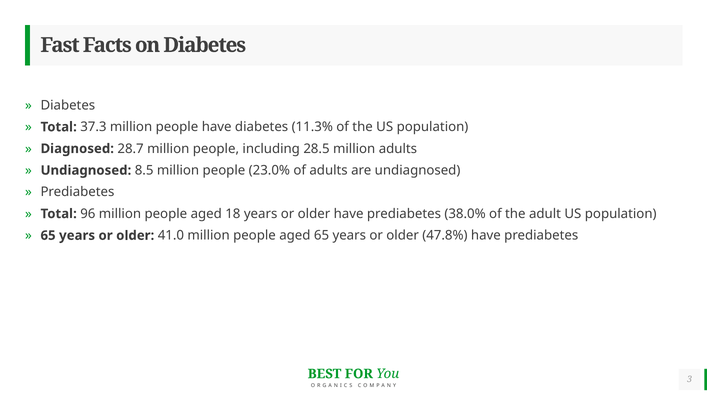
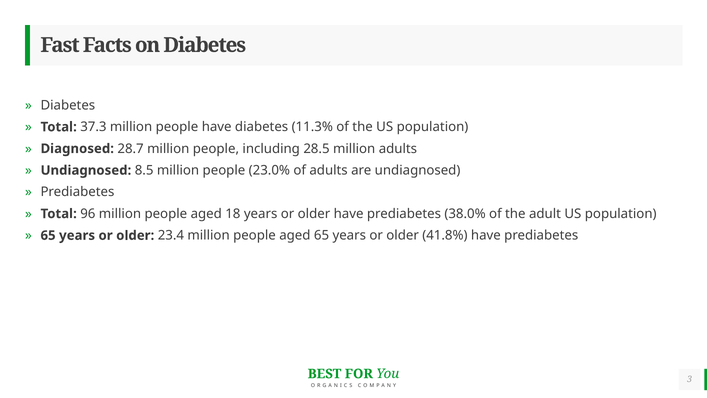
41.0: 41.0 -> 23.4 (171, 235)
47.8%: 47.8% -> 41.8% (445, 235)
